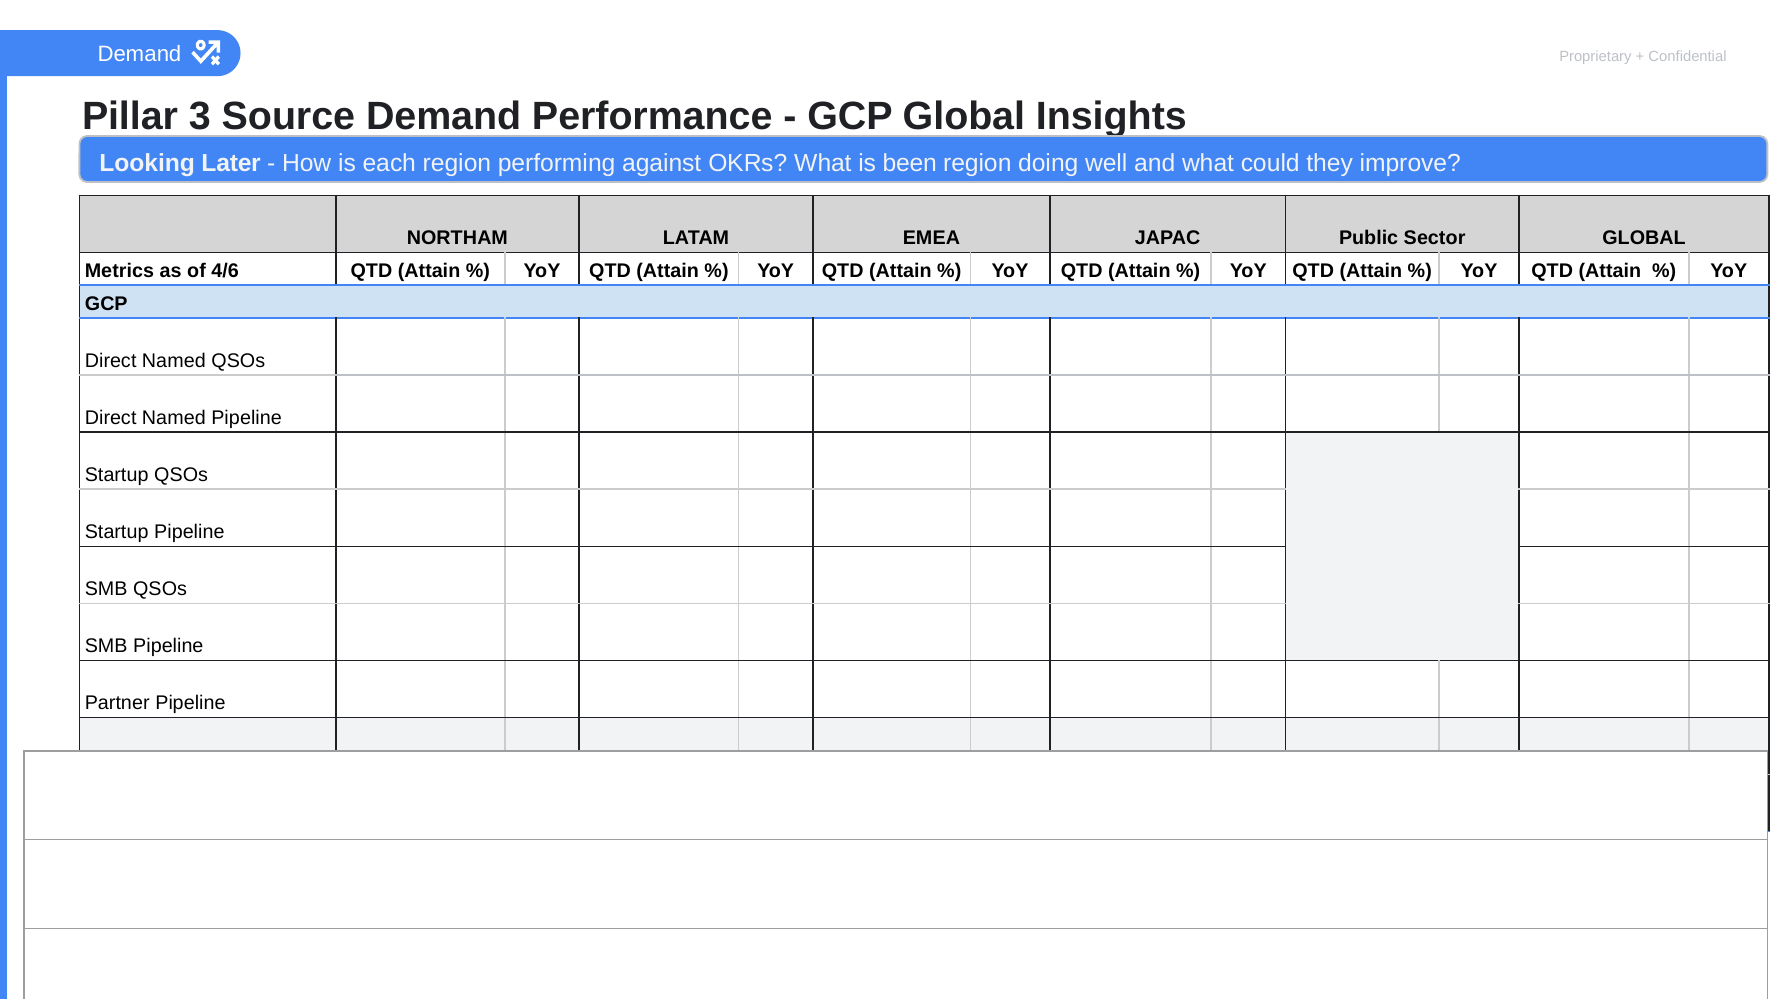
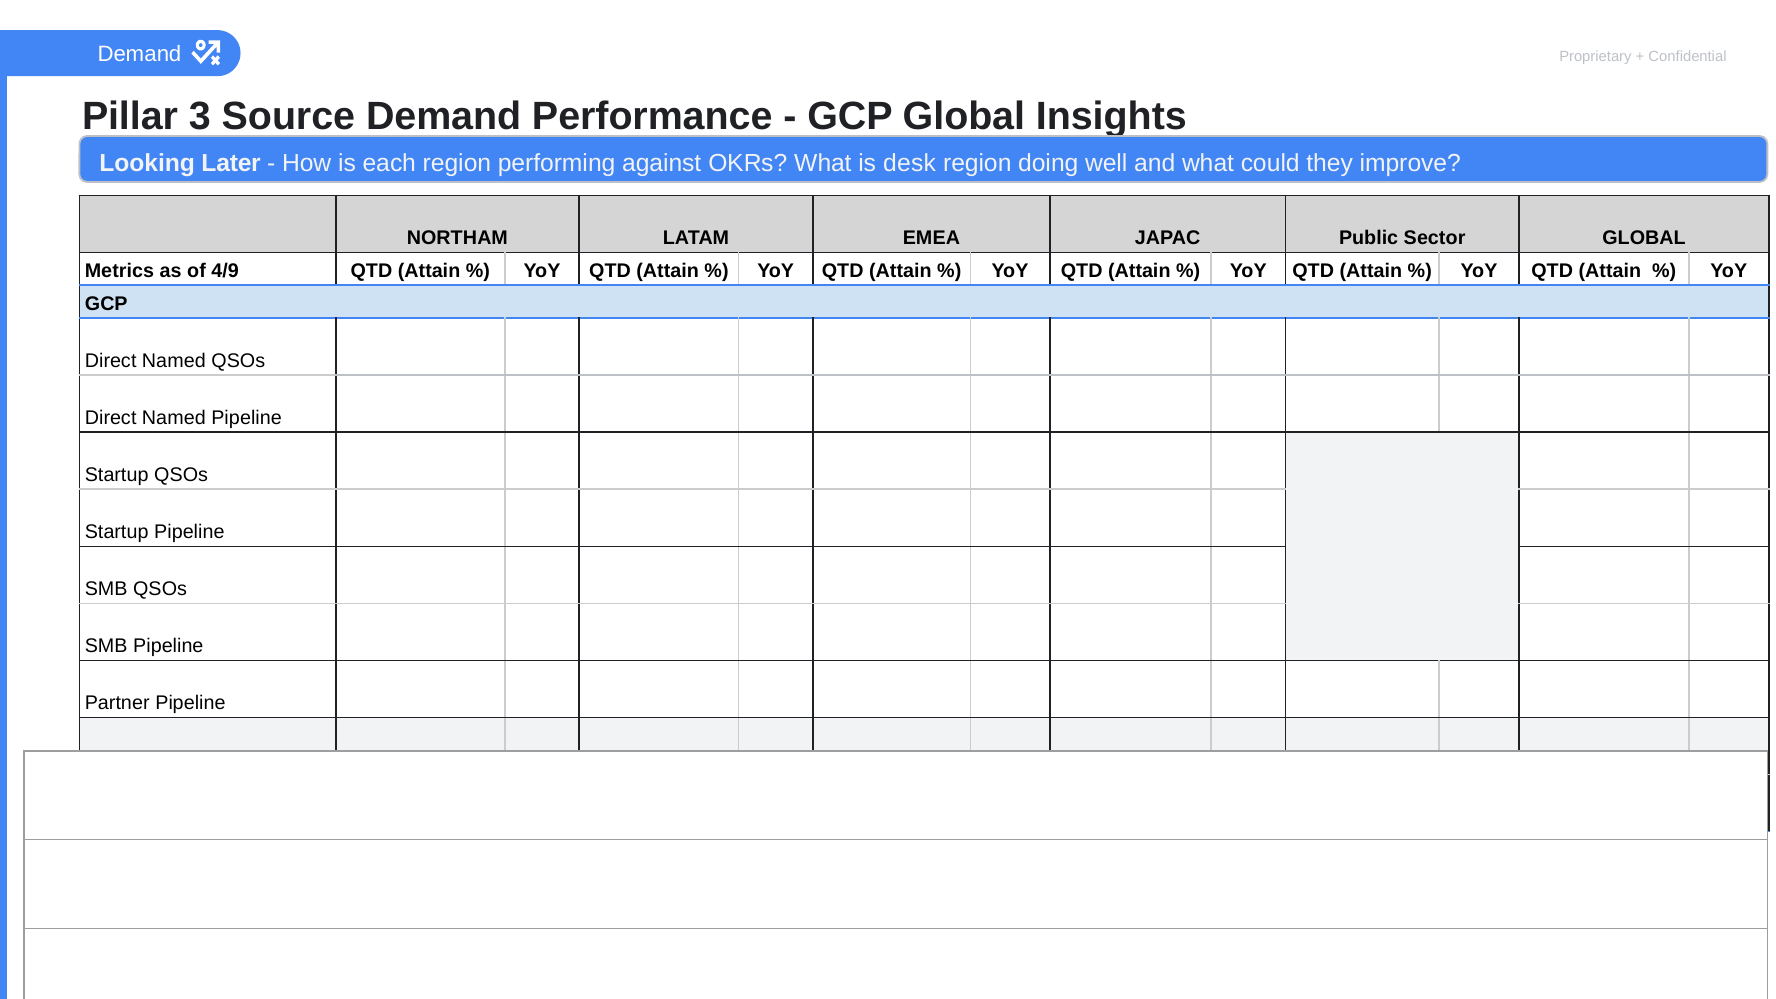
been: been -> desk (909, 163)
4/6: 4/6 -> 4/9 (225, 271)
